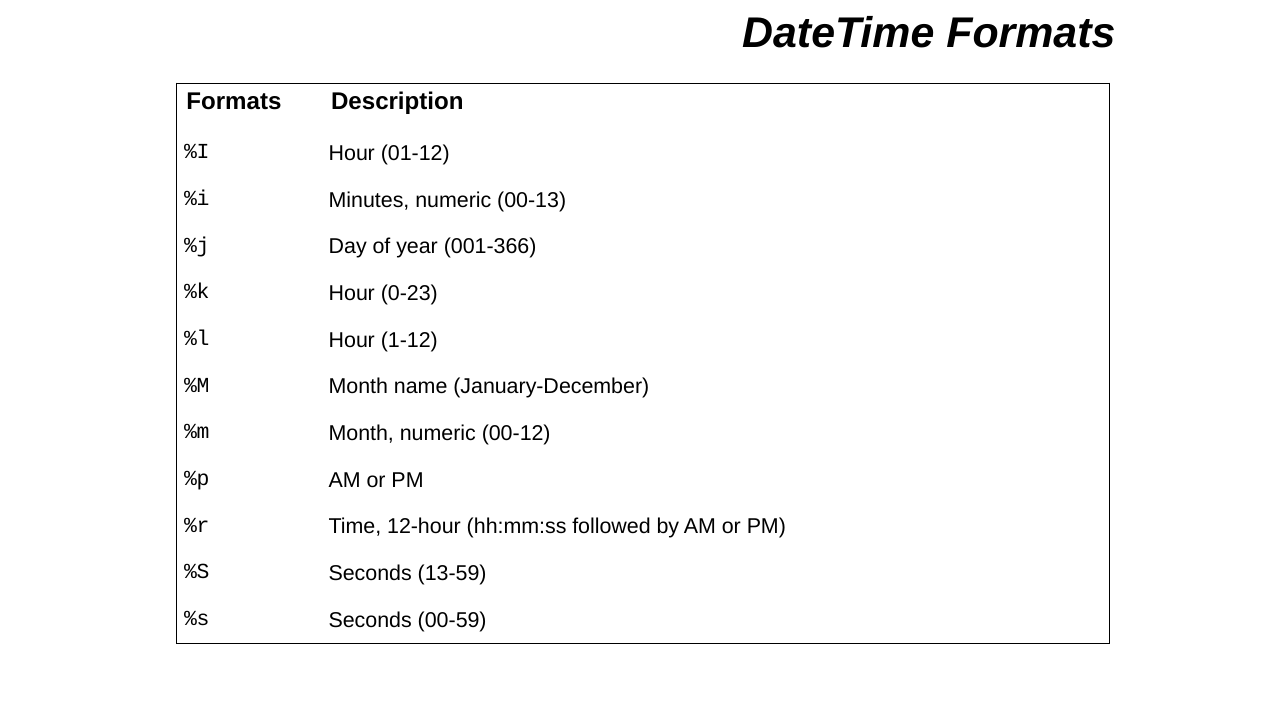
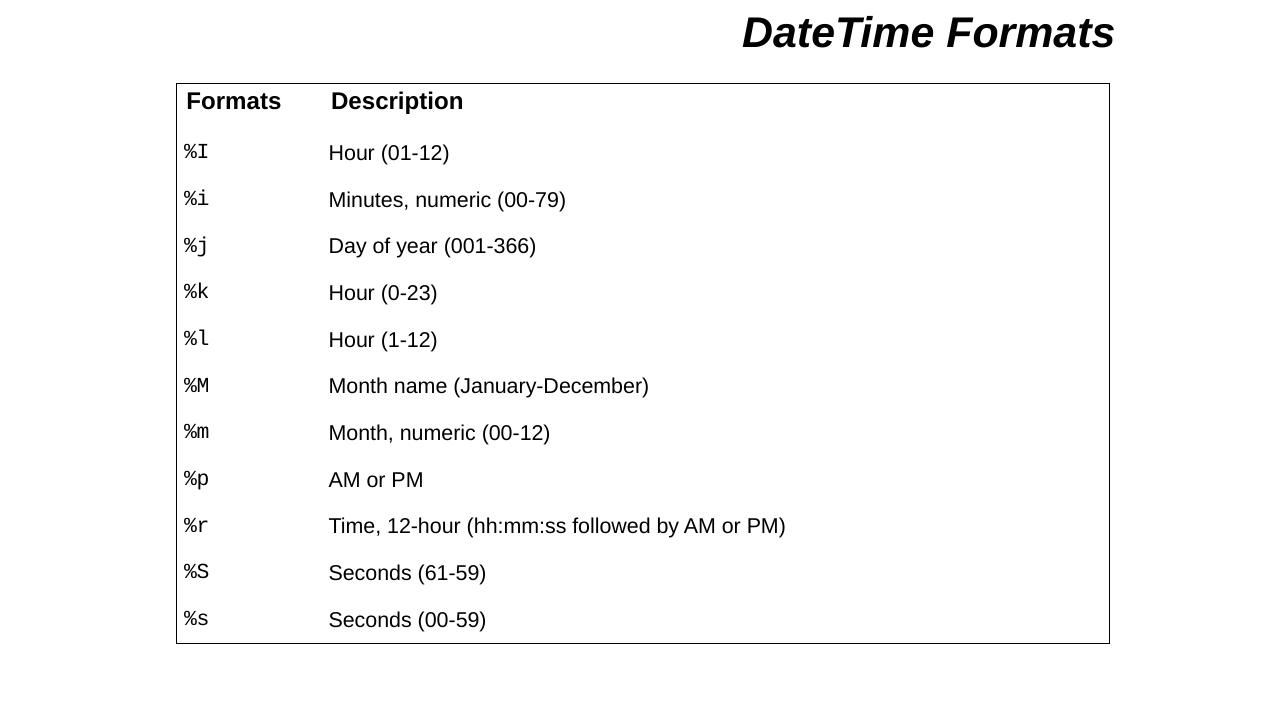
00-13: 00-13 -> 00-79 (532, 200)
13-59: 13-59 -> 61-59 (452, 573)
